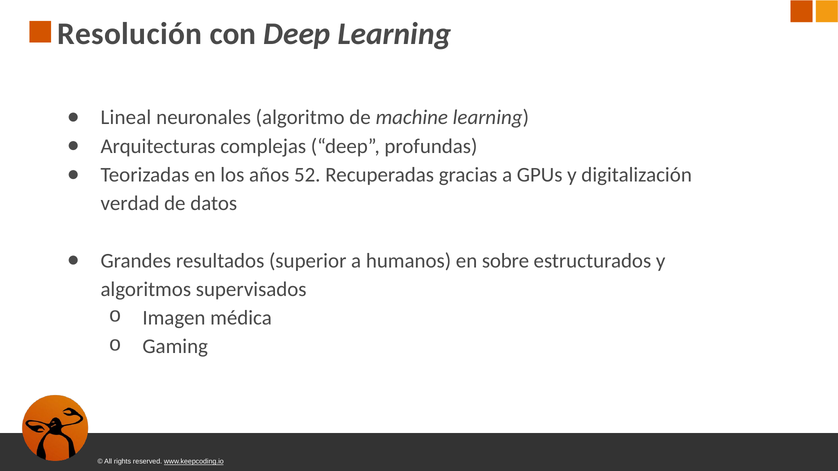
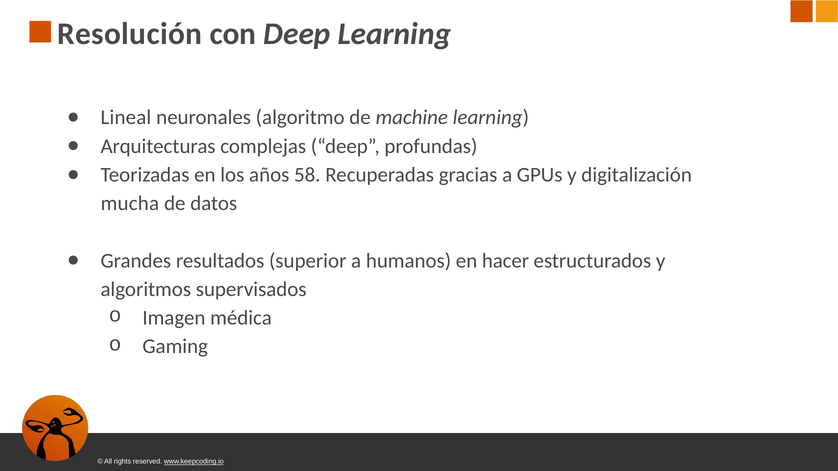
52: 52 -> 58 (307, 175)
verdad: verdad -> mucha (130, 204)
sobre: sobre -> hacer (505, 261)
